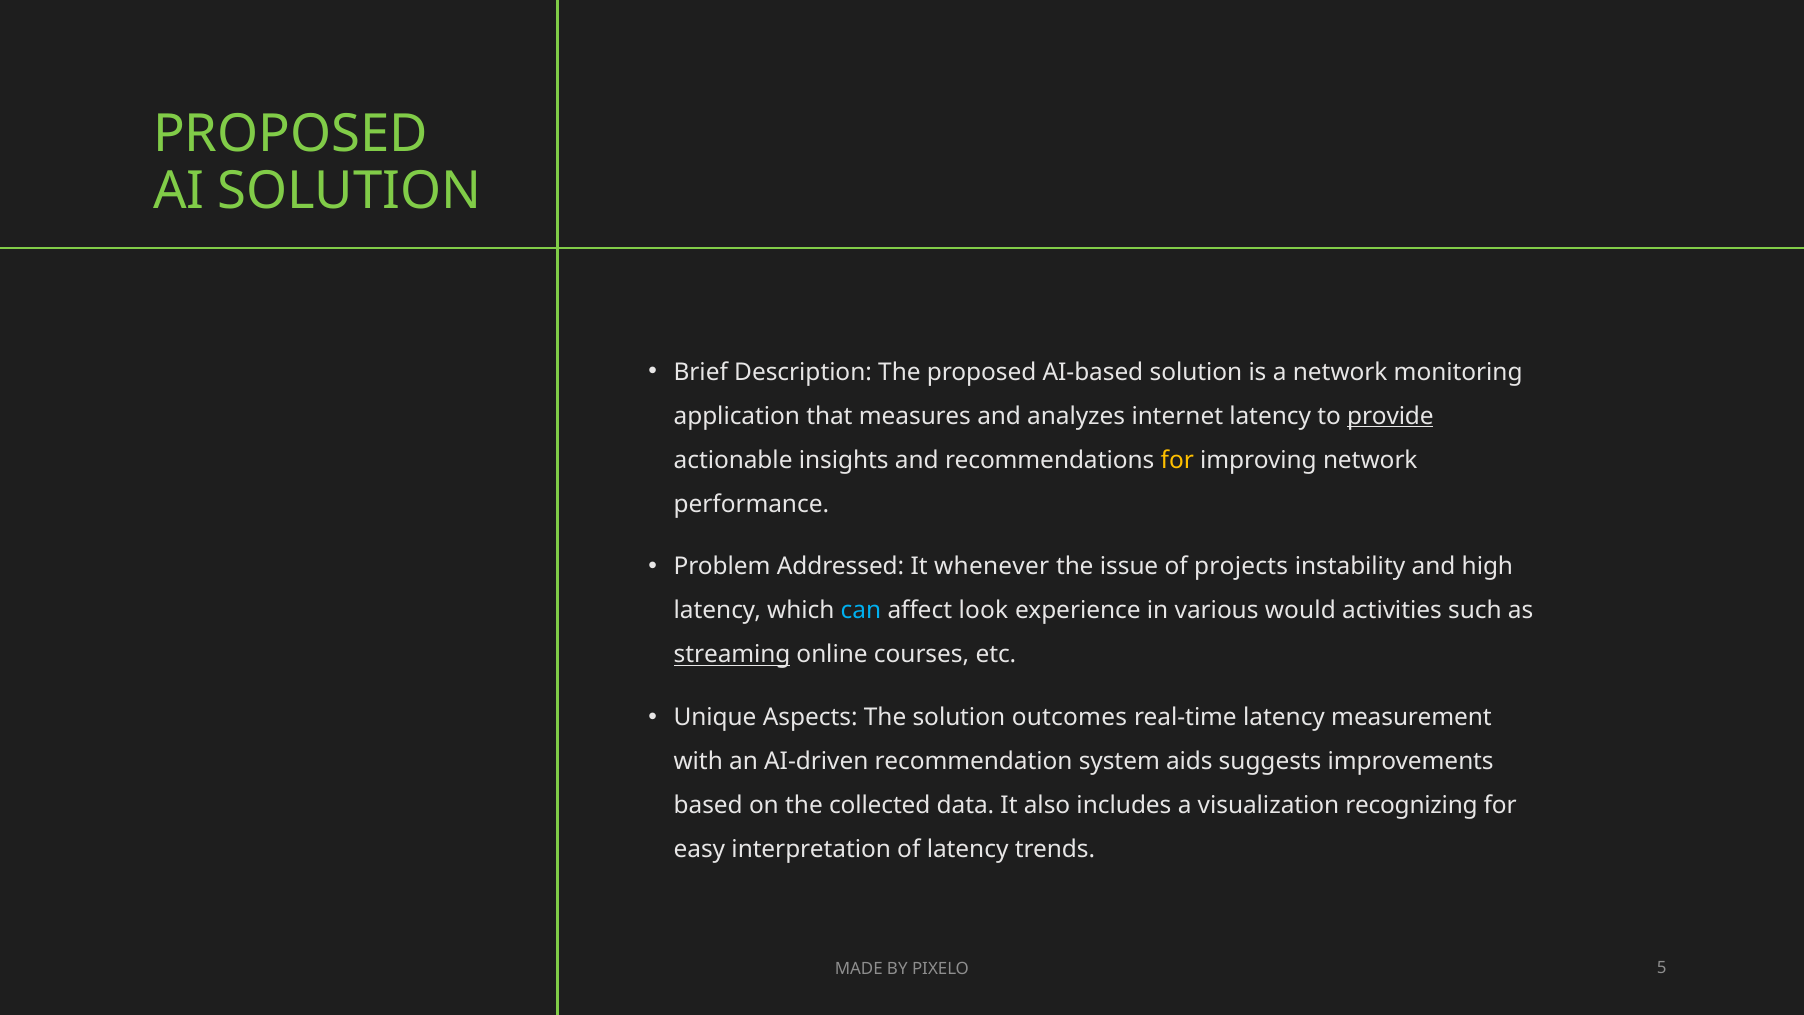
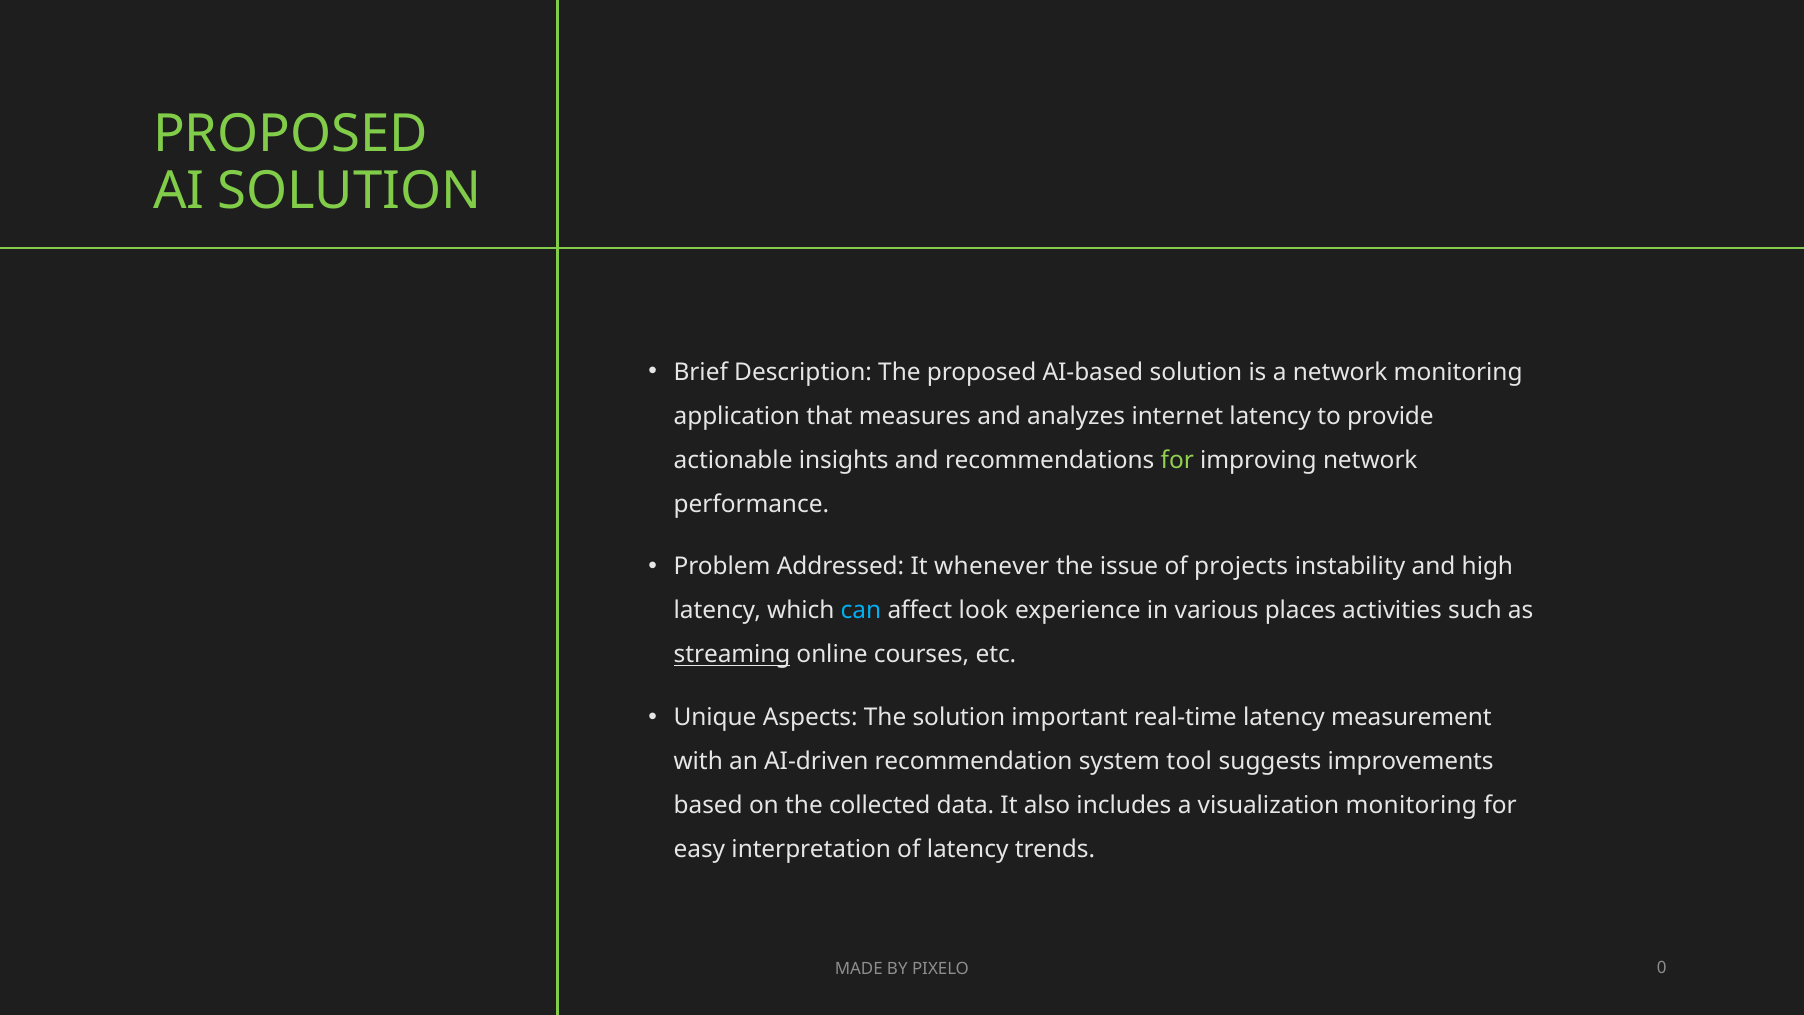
provide underline: present -> none (1390, 416)
for colour: yellow -> light green (1177, 460)
would: would -> places (1300, 611)
outcomes: outcomes -> important (1070, 718)
aids: aids -> tool (1189, 762)
visualization recognizing: recognizing -> monitoring (1411, 806)
5: 5 -> 0 (1662, 967)
